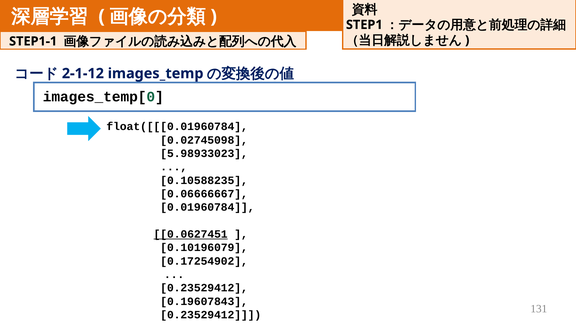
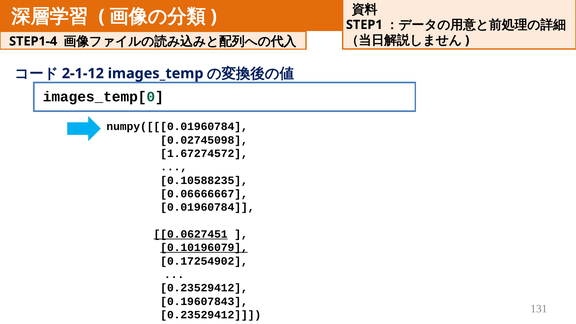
STEP1-1: STEP1-1 -> STEP1-4 (33, 41)
float([[[0.01960784: float([[[0.01960784 -> numpy([[[0.01960784 (177, 127)
5.98933023: 5.98933023 -> 1.67274572 (204, 153)
0.10196079 underline: none -> present (204, 248)
